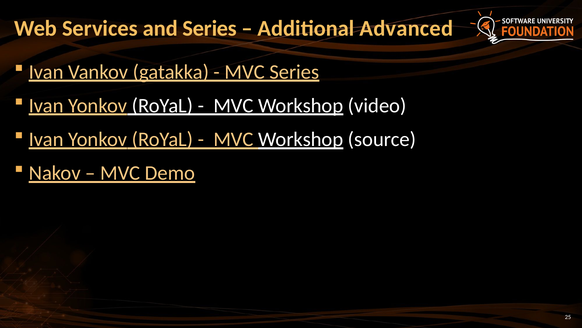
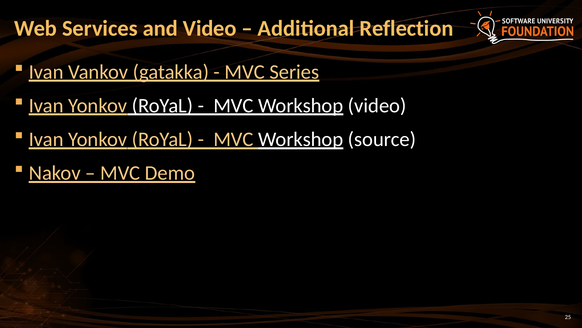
and Series: Series -> Video (210, 28)
Advanced: Advanced -> Reflection (406, 28)
